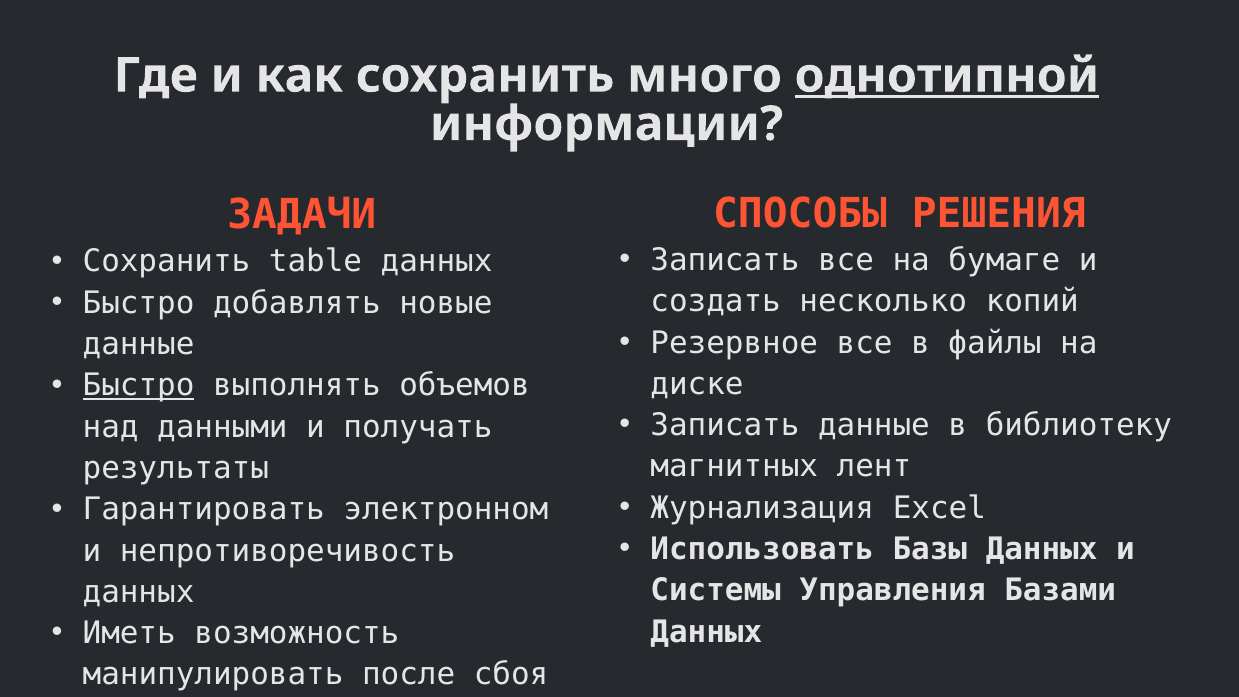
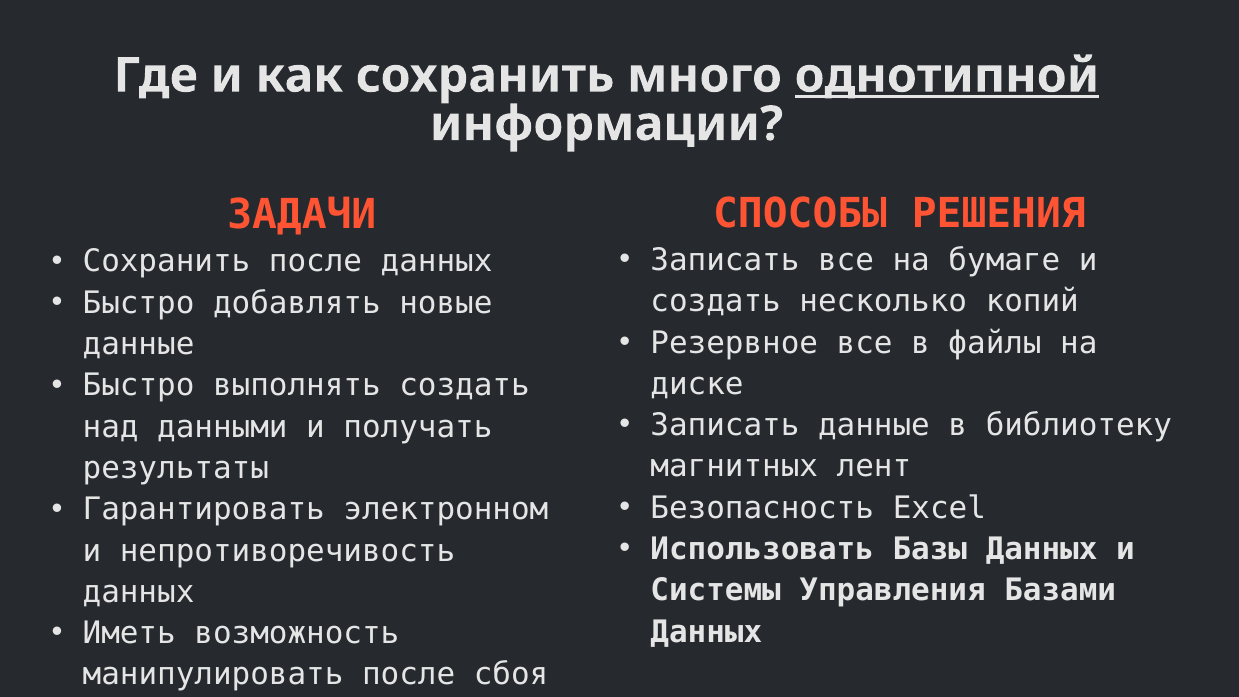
Сохранить table: table -> после (316, 262)
Быстро underline: present -> none (139, 386)
выполнять объемов: объемов -> создать (465, 386)
Журнализация: Журнализация -> Безопасность (762, 508)
